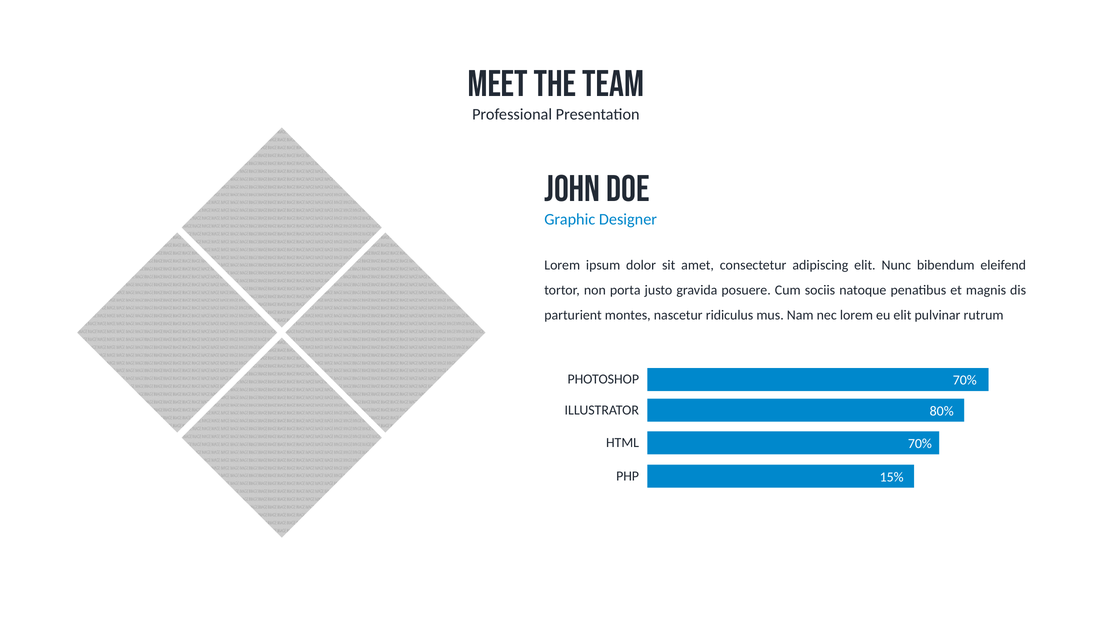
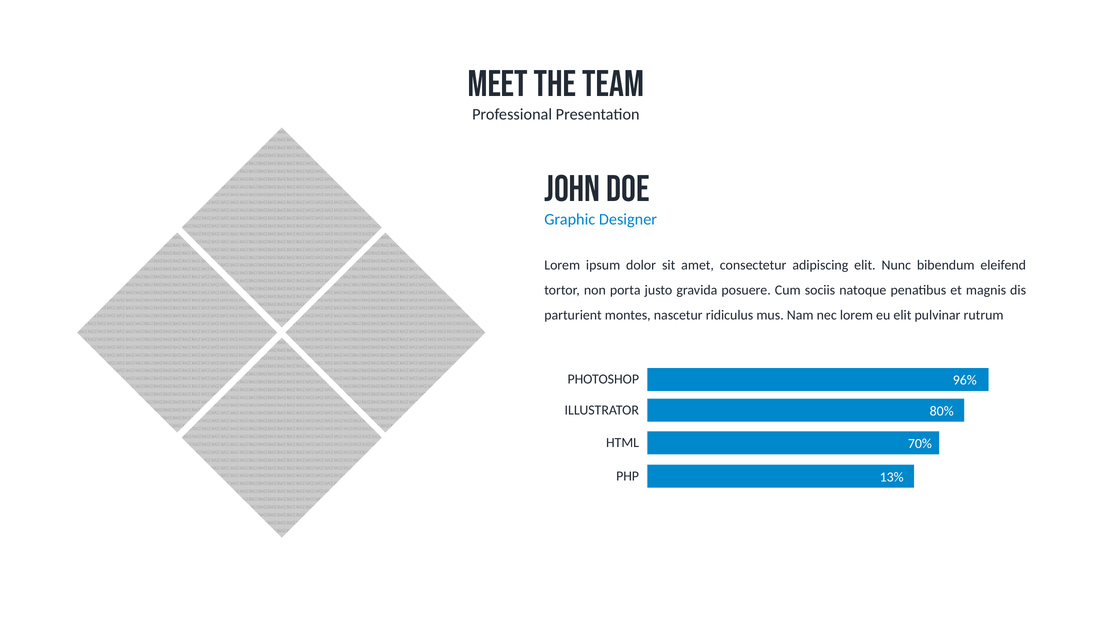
PHOTOSHOP 70%: 70% -> 96% (965, 381)
15%: 15% -> 13% (892, 477)
